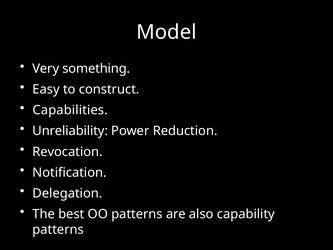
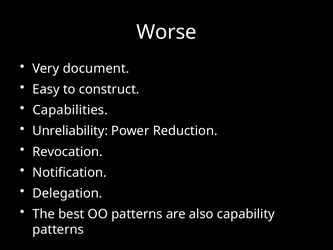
Model: Model -> Worse (167, 32)
something: something -> document (96, 69)
